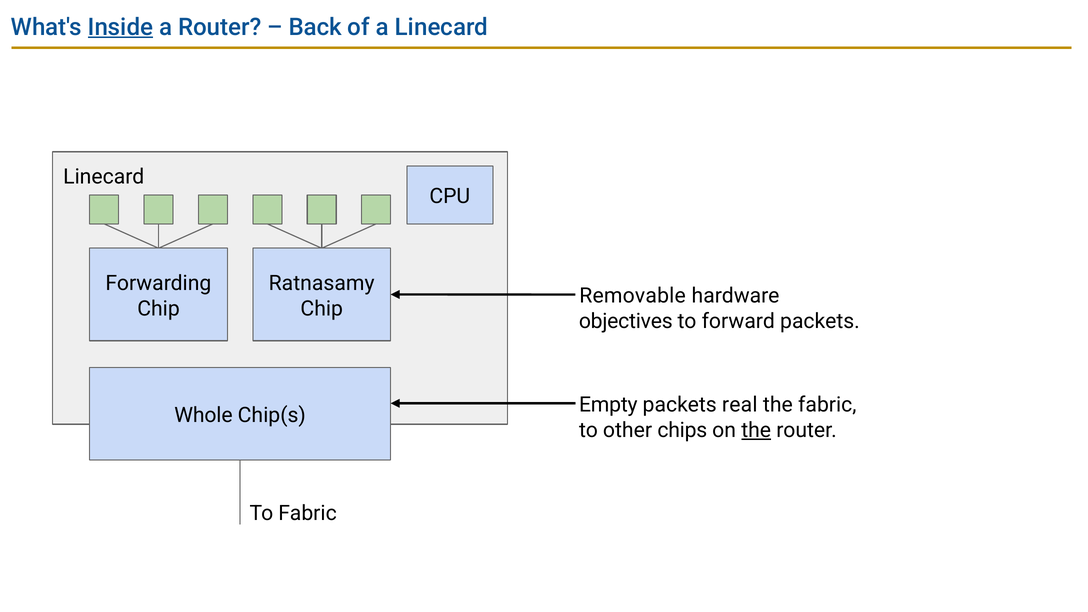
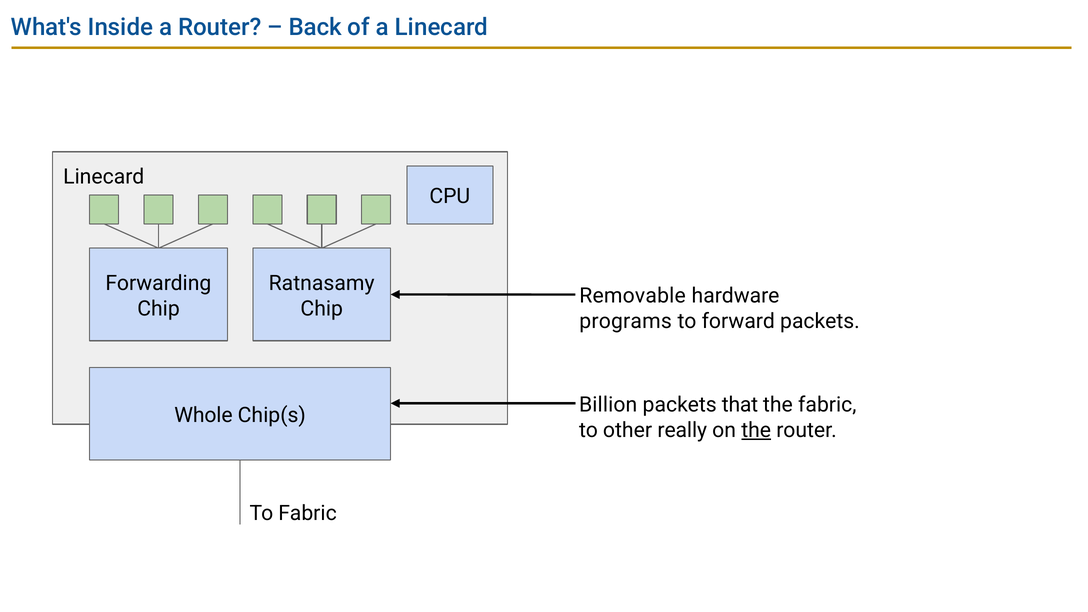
Inside underline: present -> none (120, 27)
objectives: objectives -> programs (626, 321)
Empty: Empty -> Billion (608, 405)
real: real -> that (740, 405)
chips: chips -> really (682, 430)
